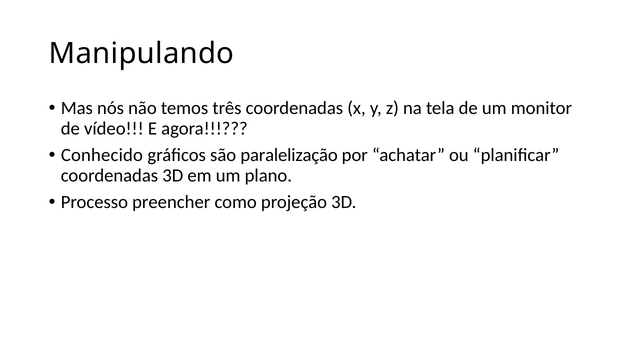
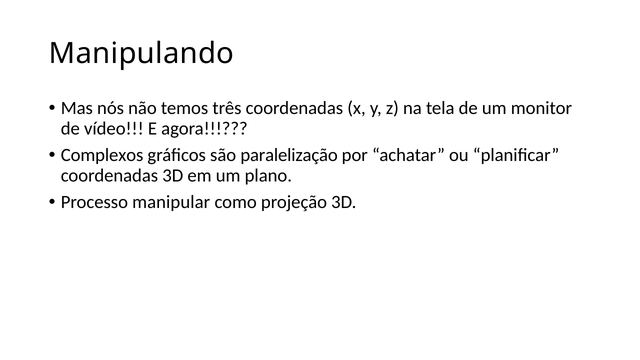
Conhecido: Conhecido -> Complexos (102, 155)
preencher: preencher -> manipular (171, 202)
